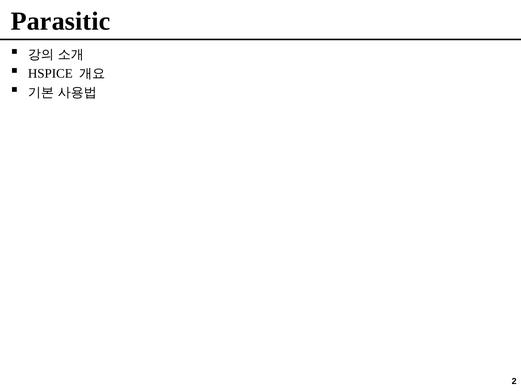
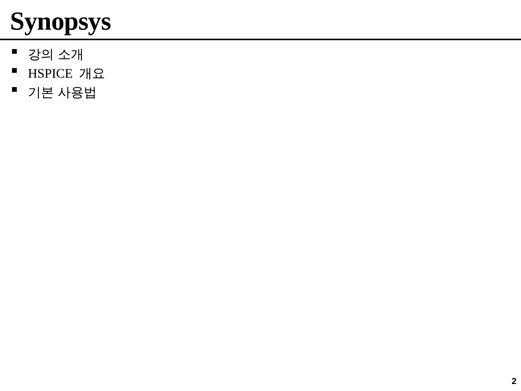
Parasitic: Parasitic -> Synopsys (61, 21)
